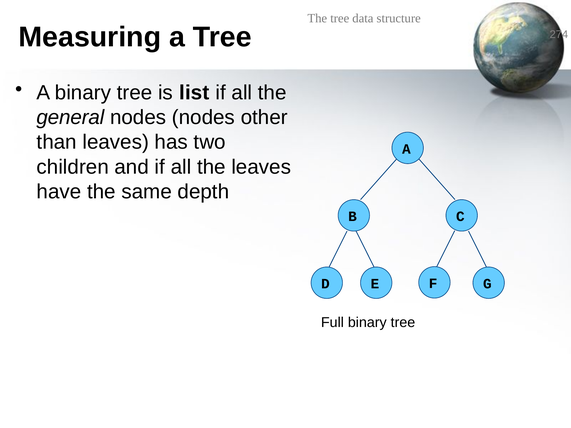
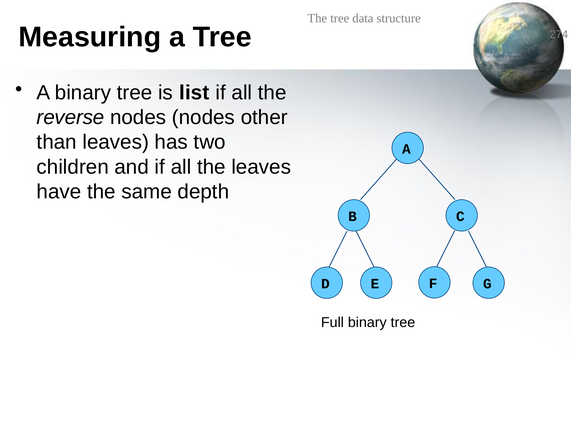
general: general -> reverse (71, 118)
